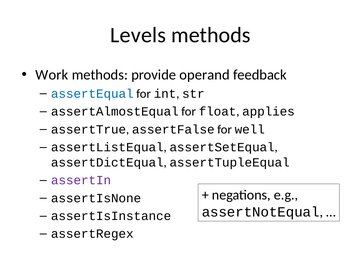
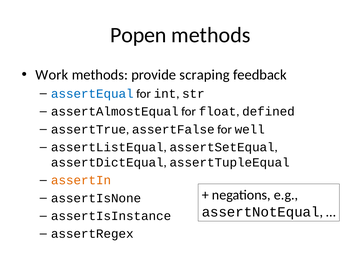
Levels: Levels -> Popen (138, 35)
operand: operand -> scraping (205, 75)
applies: applies -> defined (268, 111)
assertIn colour: purple -> orange (81, 180)
